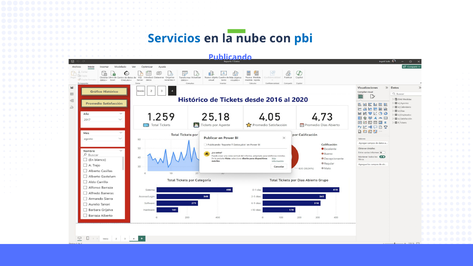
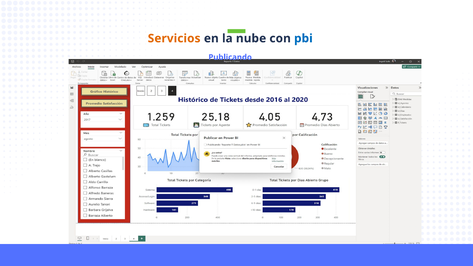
Servicios colour: blue -> orange (174, 38)
